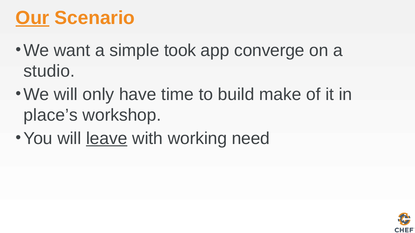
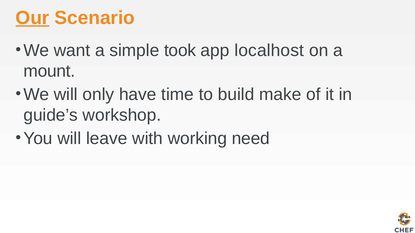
converge: converge -> localhost (269, 50)
studio: studio -> mount (49, 71)
place’s: place’s -> guide’s (51, 115)
leave underline: present -> none (107, 139)
